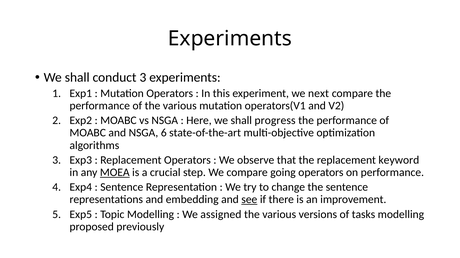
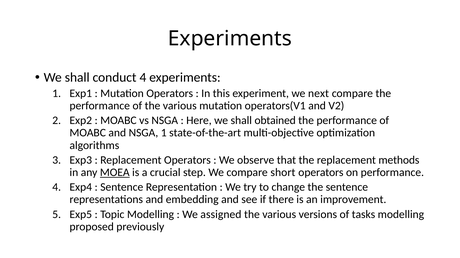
conduct 3: 3 -> 4 (143, 78)
progress: progress -> obtained (275, 121)
NSGA 6: 6 -> 1 (164, 133)
keyword: keyword -> methods (399, 160)
going: going -> short (283, 173)
see underline: present -> none (249, 200)
